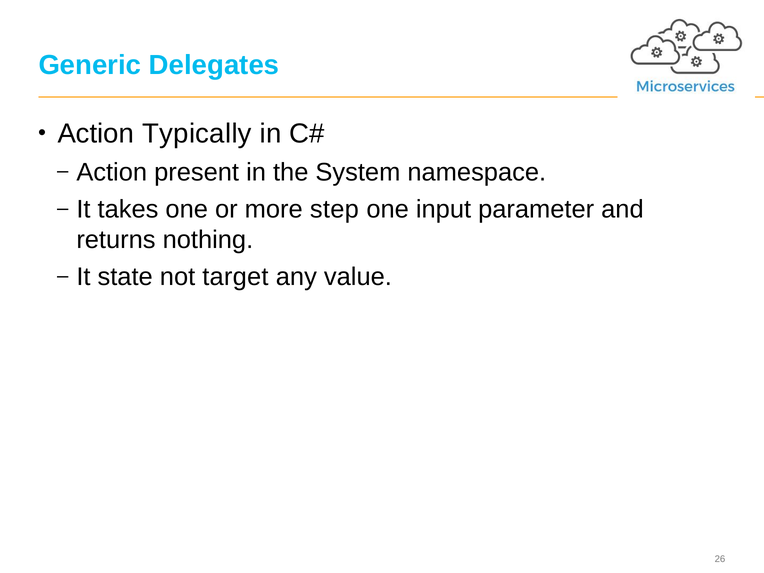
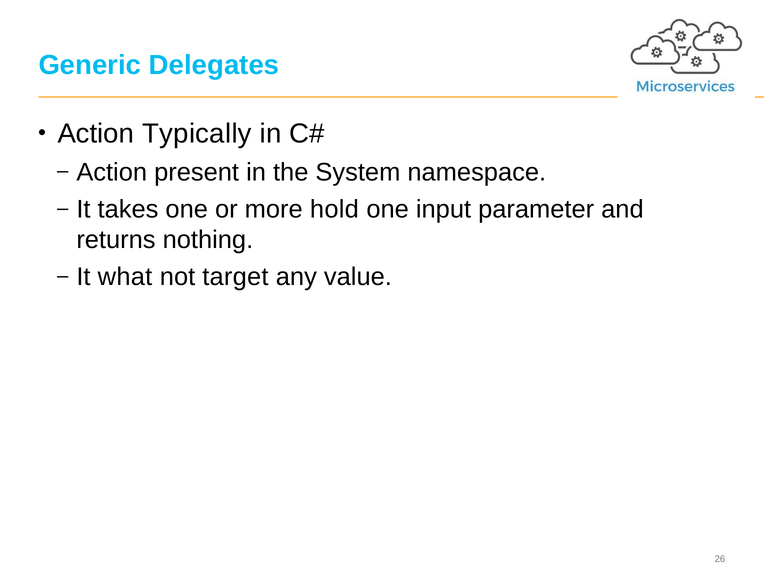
step: step -> hold (334, 209)
state: state -> what (125, 277)
